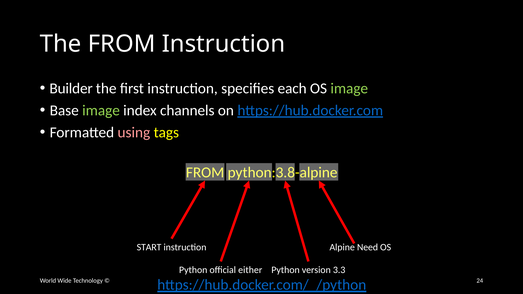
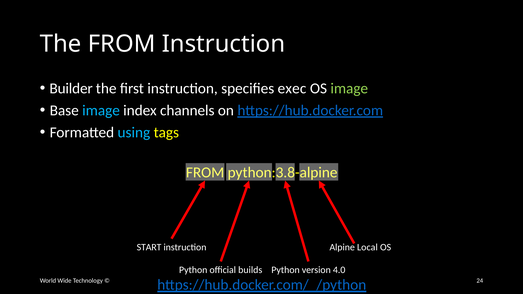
each: each -> exec (292, 88)
image colour: light green -> light blue (101, 111)
using colour: pink -> light blue (134, 133)
Need: Need -> Local (367, 247)
either: either -> builds (250, 270)
3.3: 3.3 -> 4.0 (339, 270)
